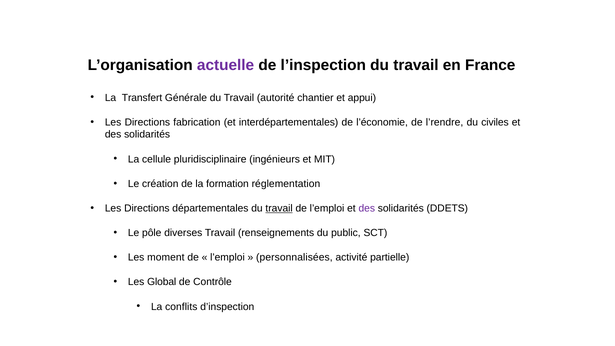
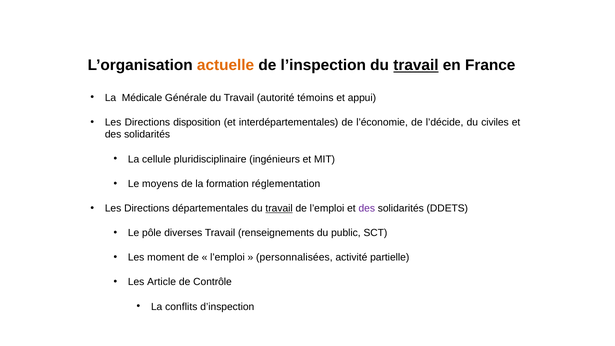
actuelle colour: purple -> orange (226, 65)
travail underline: none -> present (416, 65)
Transfert: Transfert -> Médicale (142, 98)
chantier: chantier -> témoins (315, 98)
fabrication: fabrication -> disposition (197, 122)
l’rendre: l’rendre -> l’décide (445, 122)
création: création -> moyens (160, 184)
Global: Global -> Article (162, 282)
